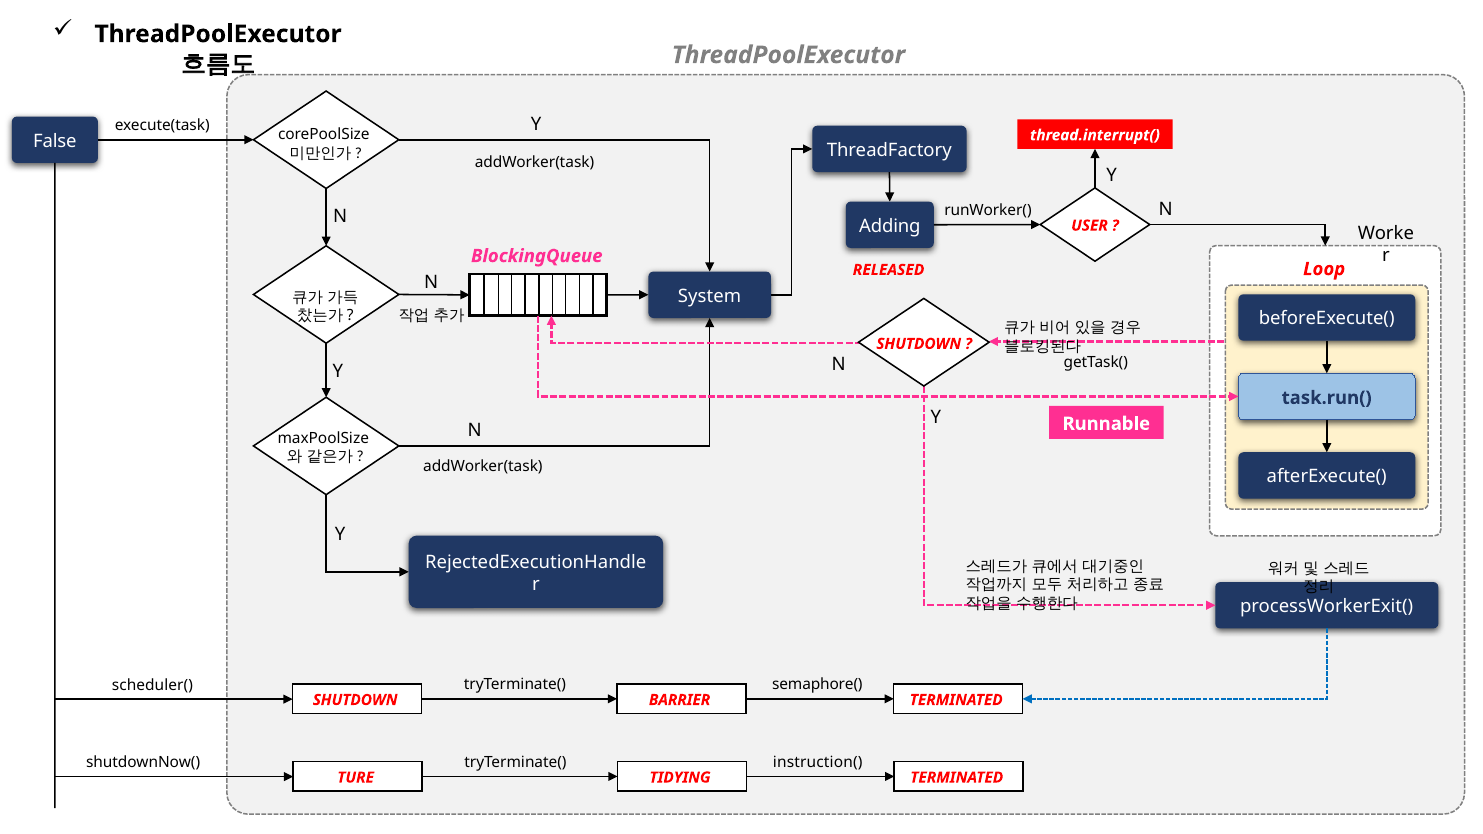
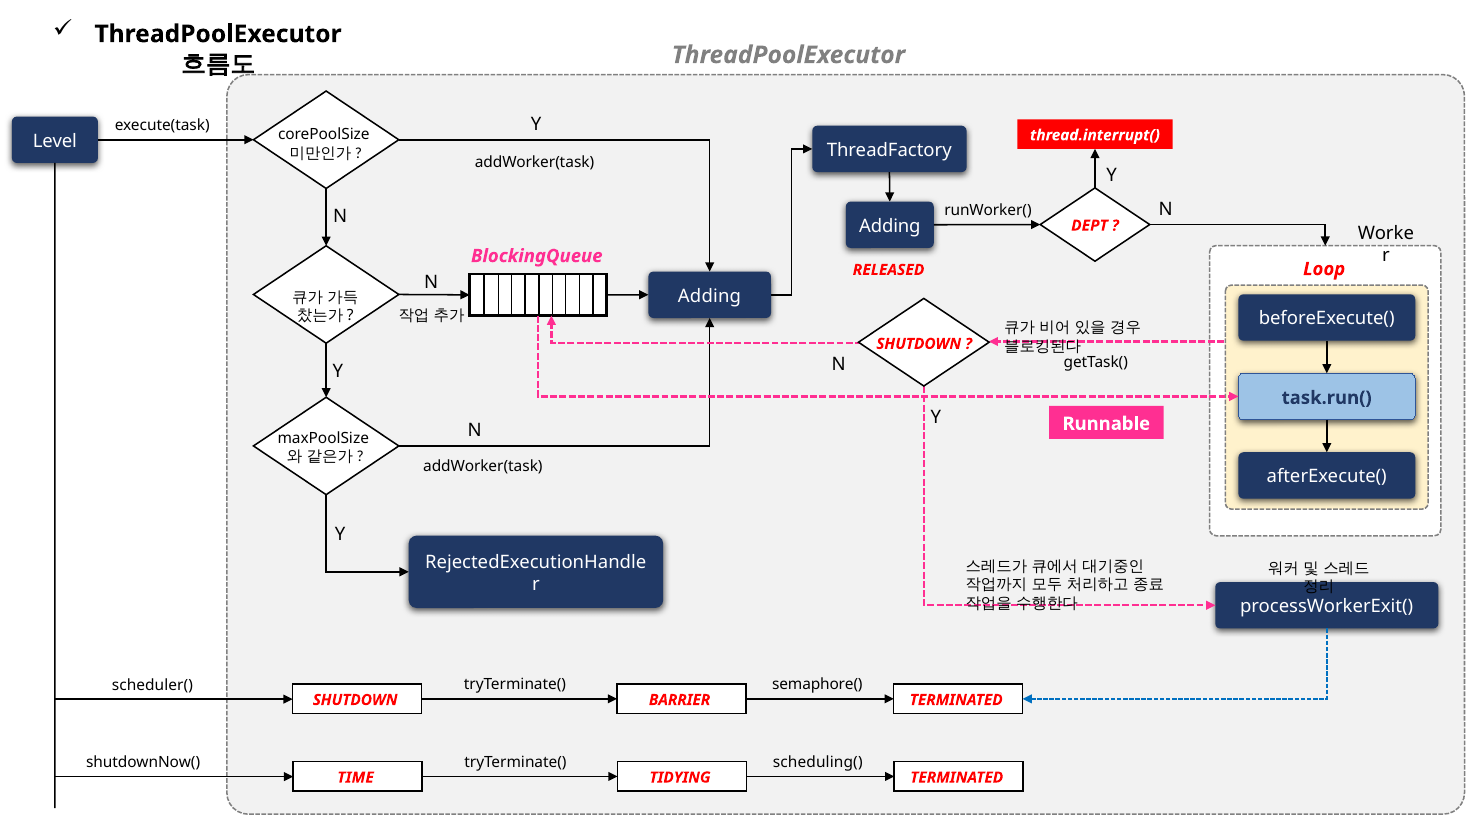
False: False -> Level (55, 141)
USER: USER -> DEPT (1089, 226)
System: System -> Adding (710, 296)
instruction(: instruction( -> scheduling( (818, 762)
TURE: TURE -> TIME (356, 778)
